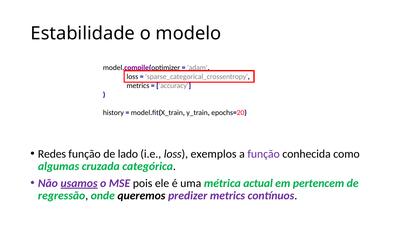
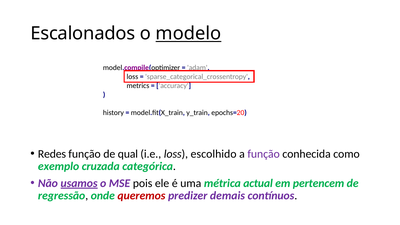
Estabilidade: Estabilidade -> Escalonados (83, 34)
modelo underline: none -> present (188, 34)
lado: lado -> qual (128, 154)
exemplos: exemplos -> escolhido (214, 154)
algumas: algumas -> exemplo (59, 166)
queremos colour: black -> red (141, 196)
predizer metrics: metrics -> demais (227, 196)
